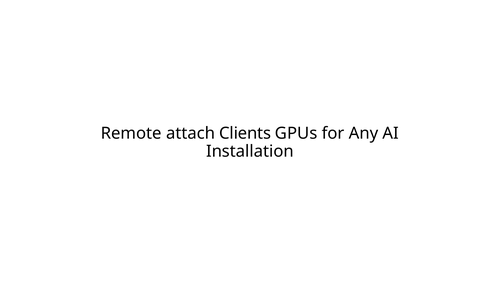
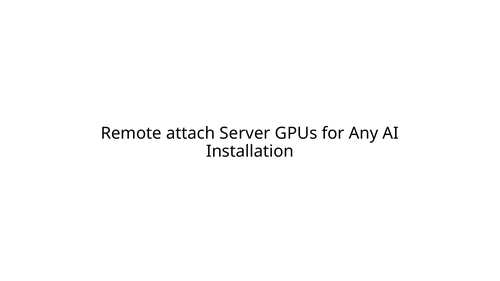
Clients: Clients -> Server (245, 133)
